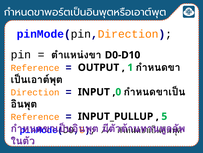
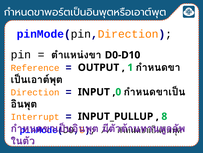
Reference: Reference -> Interrupt (35, 116)
5: 5 -> 8 (164, 116)
